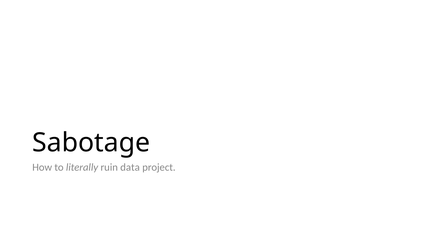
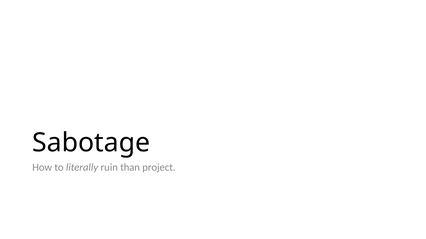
data: data -> than (130, 168)
